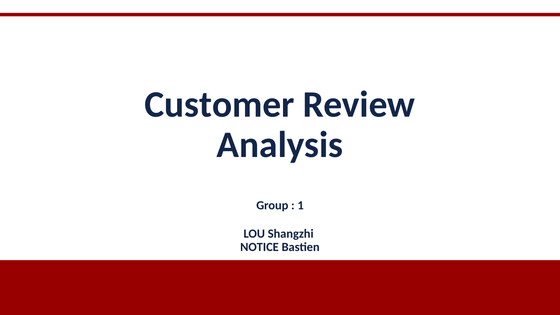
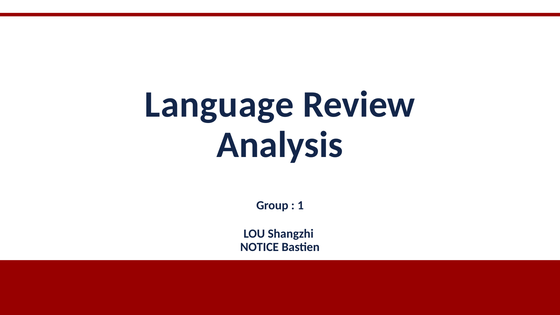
Customer: Customer -> Language (219, 105)
